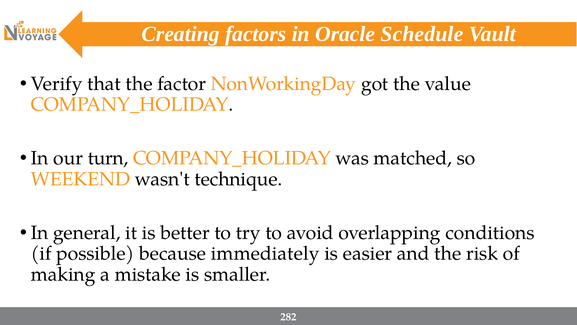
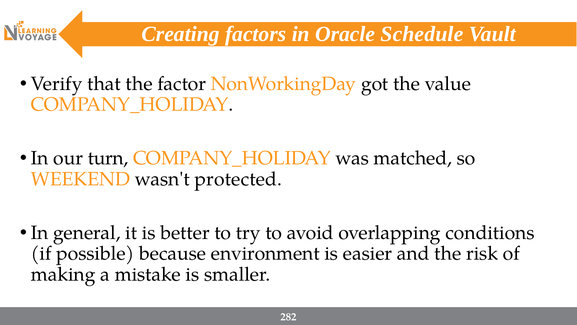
technique: technique -> protected (238, 179)
immediately: immediately -> environment (265, 253)
